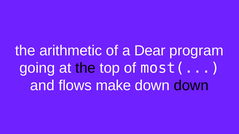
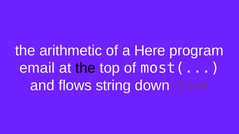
Dear: Dear -> Here (150, 51)
going: going -> email (37, 68)
make: make -> string (113, 86)
down colour: black -> purple (191, 86)
